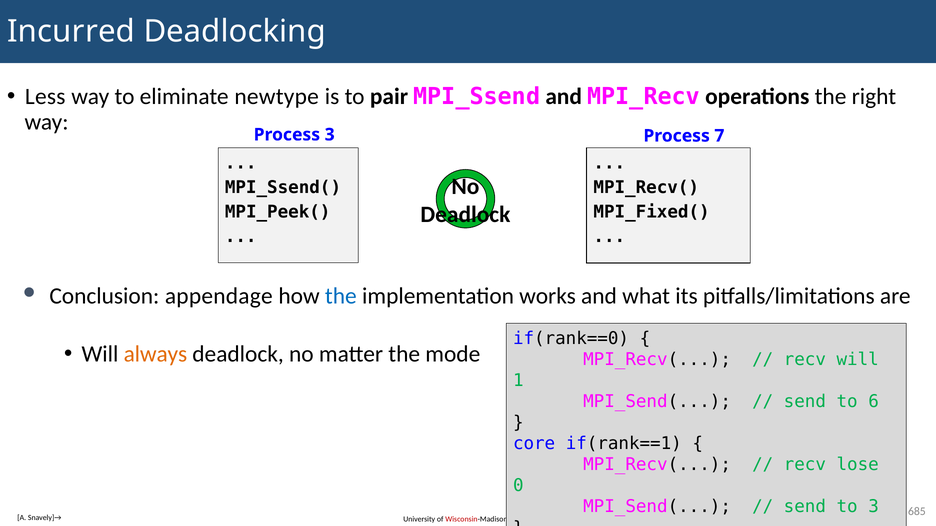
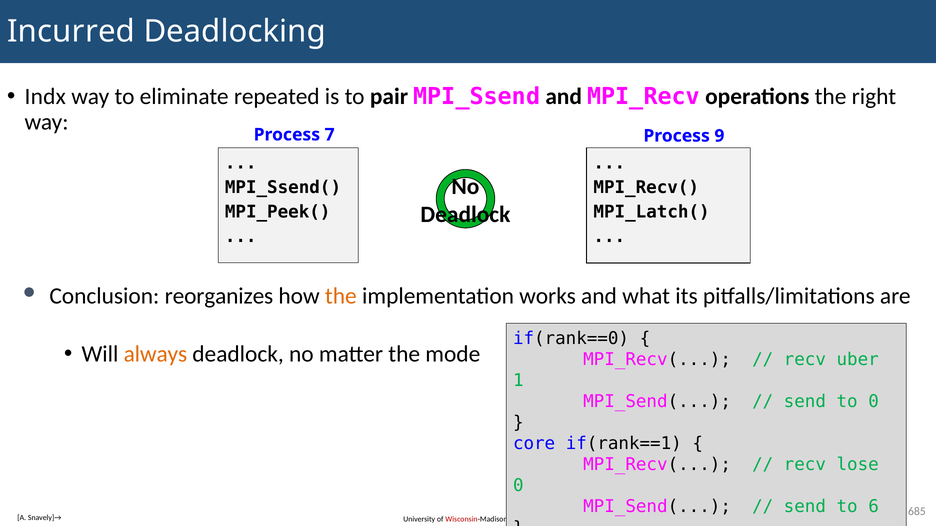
Less: Less -> Indx (45, 97)
newtype: newtype -> repeated (277, 97)
Process 3: 3 -> 7 (330, 135)
7: 7 -> 9 (719, 136)
MPI_Fixed(: MPI_Fixed( -> MPI_Latch( (652, 212)
appendage: appendage -> reorganizes (219, 296)
the colour: blue -> orange (341, 296)
recv will: will -> uber (858, 360)
to 6: 6 -> 0 (874, 402)
to 3: 3 -> 6 (874, 507)
